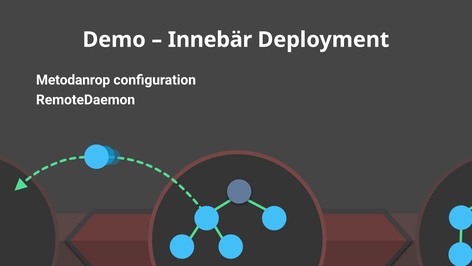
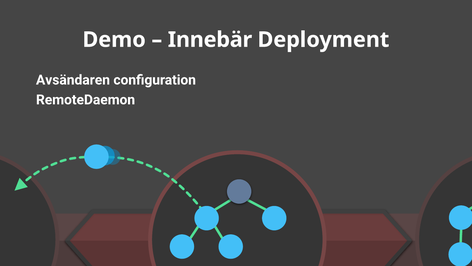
Metodanrop: Metodanrop -> Avsändaren (73, 80)
